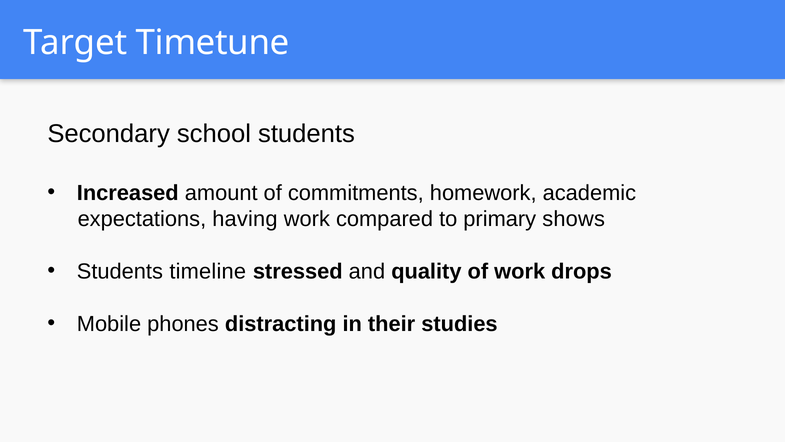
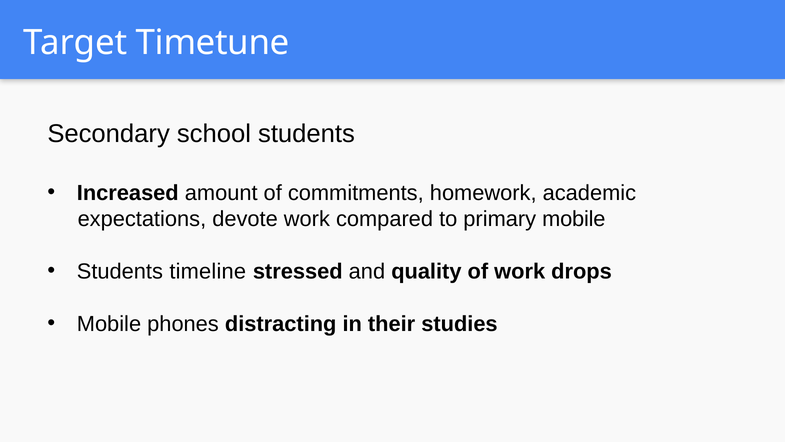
having: having -> devote (245, 219)
primary shows: shows -> mobile (574, 219)
